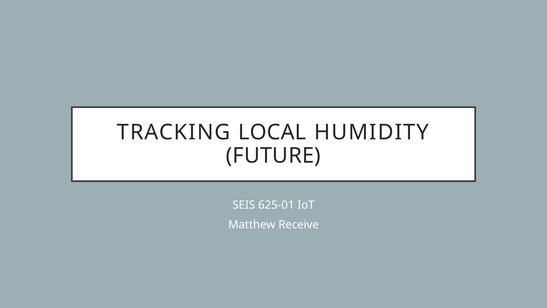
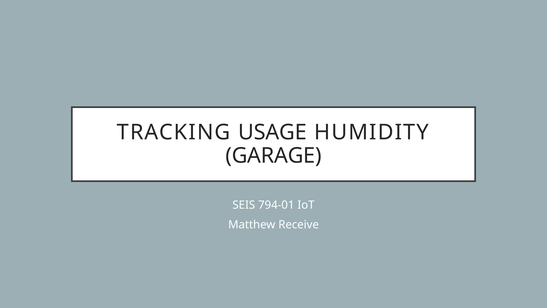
LOCAL: LOCAL -> USAGE (272, 132)
FUTURE: FUTURE -> GARAGE (274, 156)
625-01: 625-01 -> 794-01 (276, 205)
